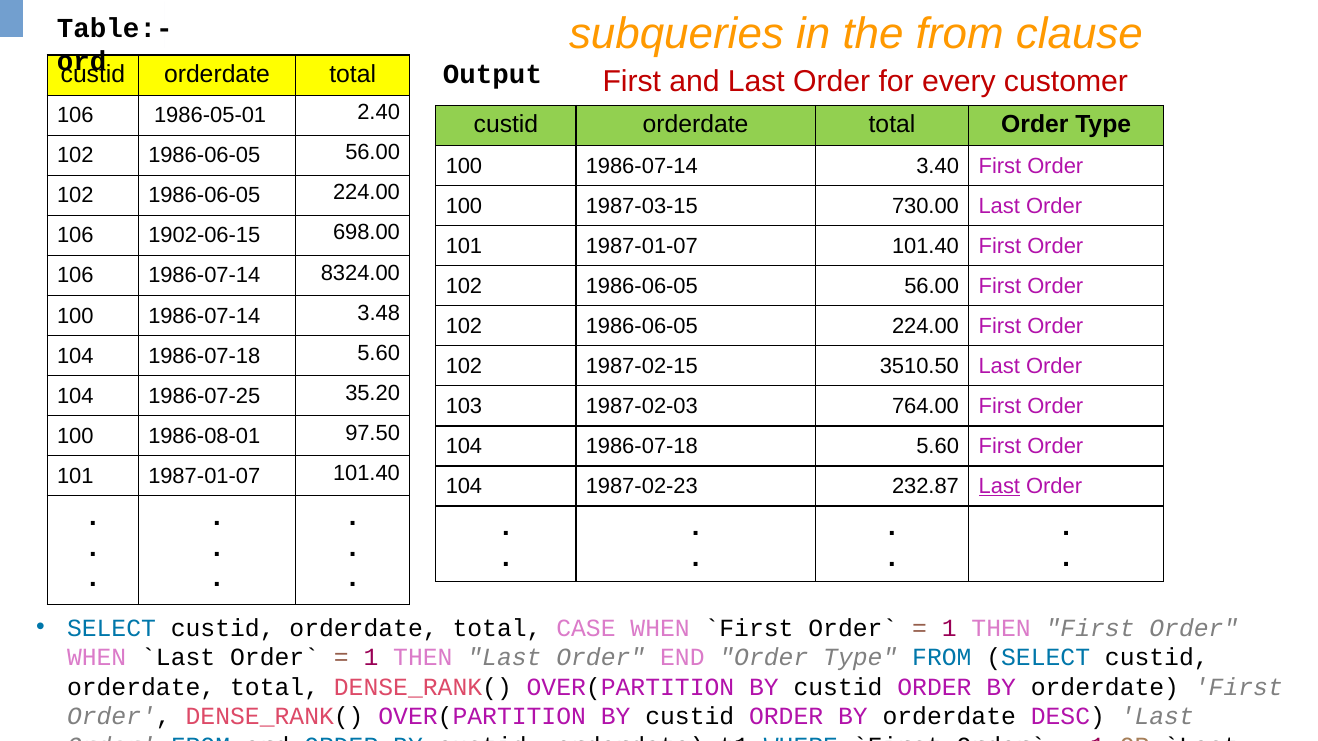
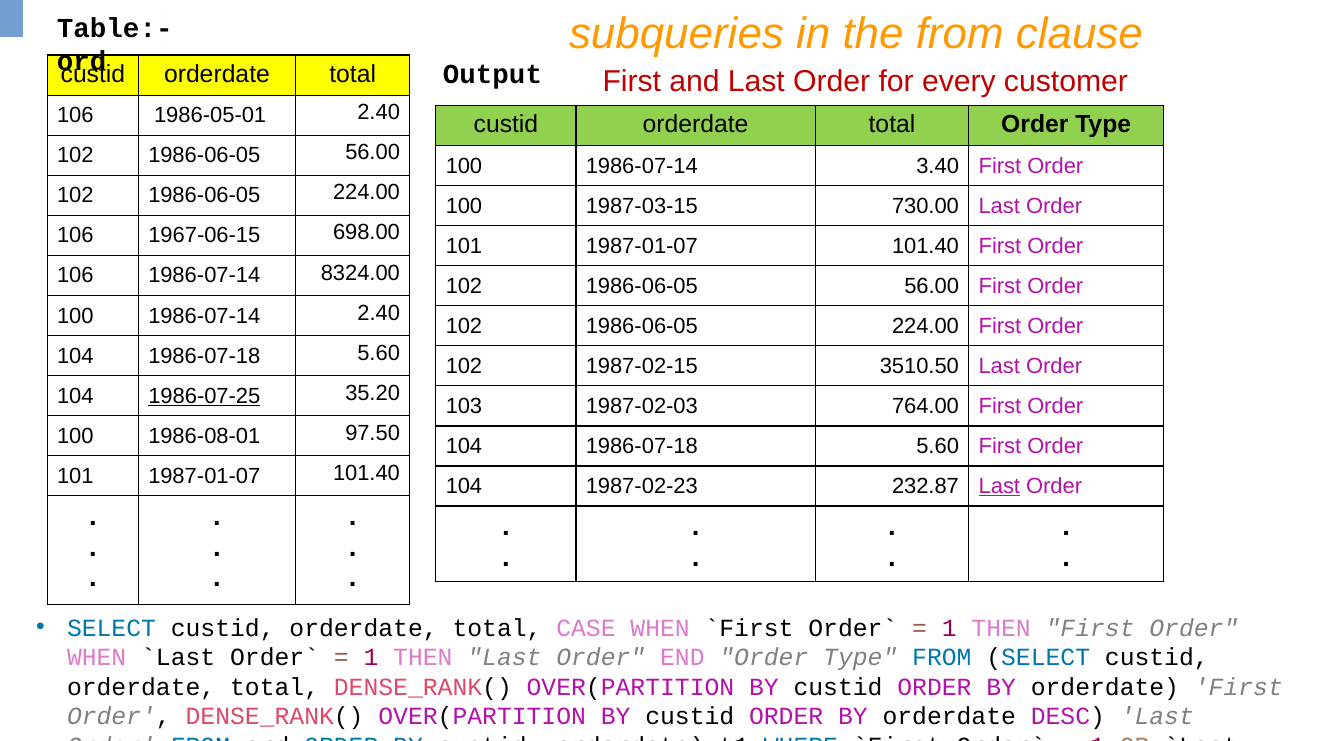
1902-06-15: 1902-06-15 -> 1967-06-15 (204, 236)
1986-07-14 3.48: 3.48 -> 2.40 (379, 313)
1986-07-25 underline: none -> present (204, 396)
